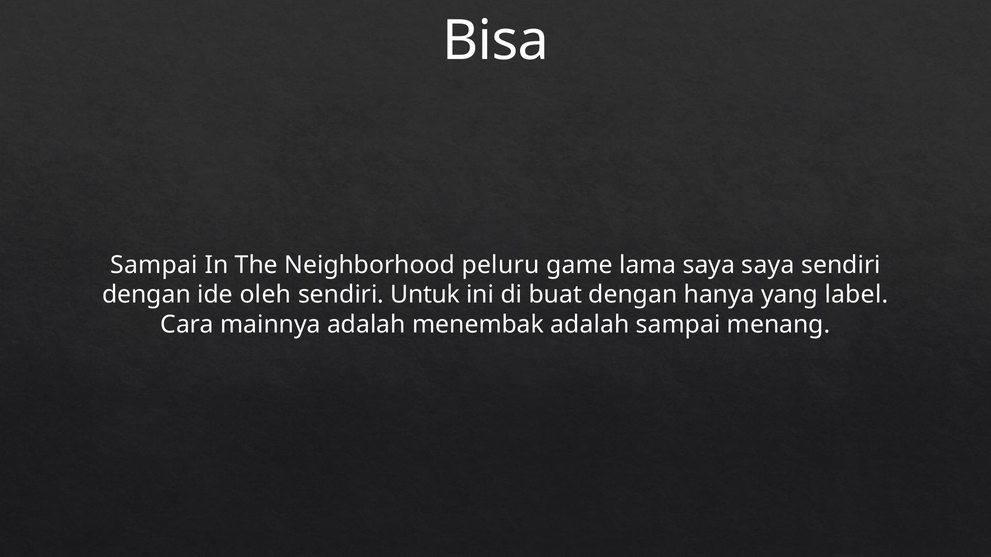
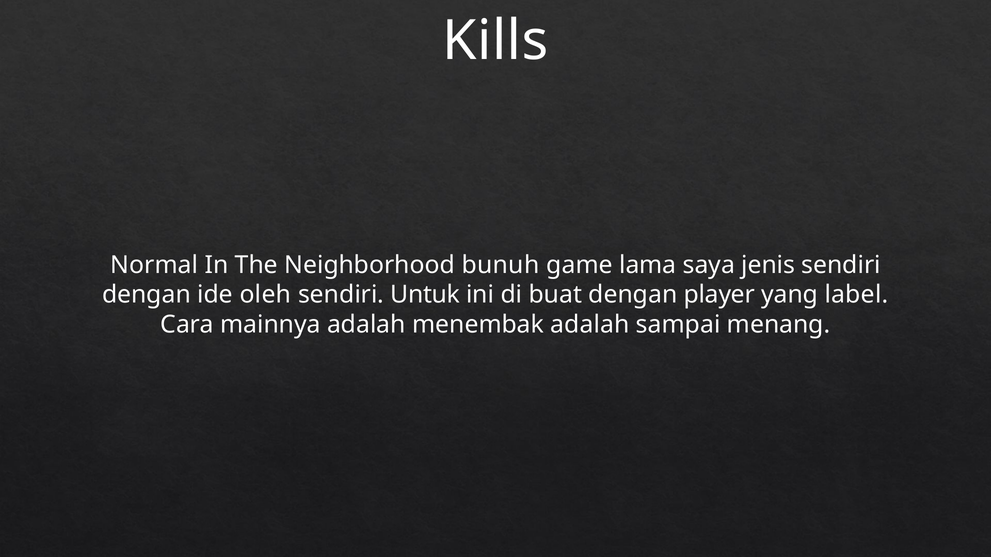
Bisa: Bisa -> Kills (495, 41)
Sampai: Sampai -> Normal (154, 265)
peluru: peluru -> bunuh (501, 265)
saya saya: saya -> jenis (768, 265)
hanya: hanya -> player (719, 295)
